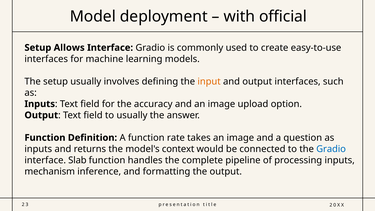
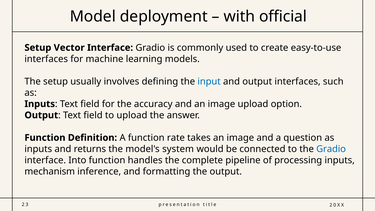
Allows: Allows -> Vector (69, 48)
input colour: orange -> blue (209, 81)
to usually: usually -> upload (132, 115)
context: context -> system (178, 149)
Slab: Slab -> Into (77, 160)
